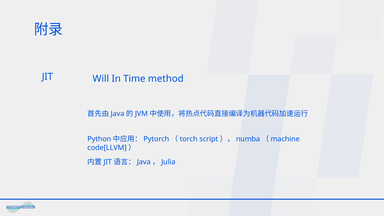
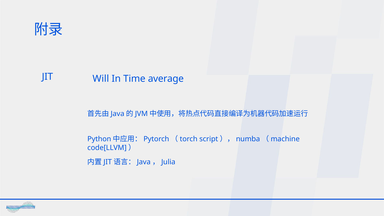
method: method -> average (166, 79)
